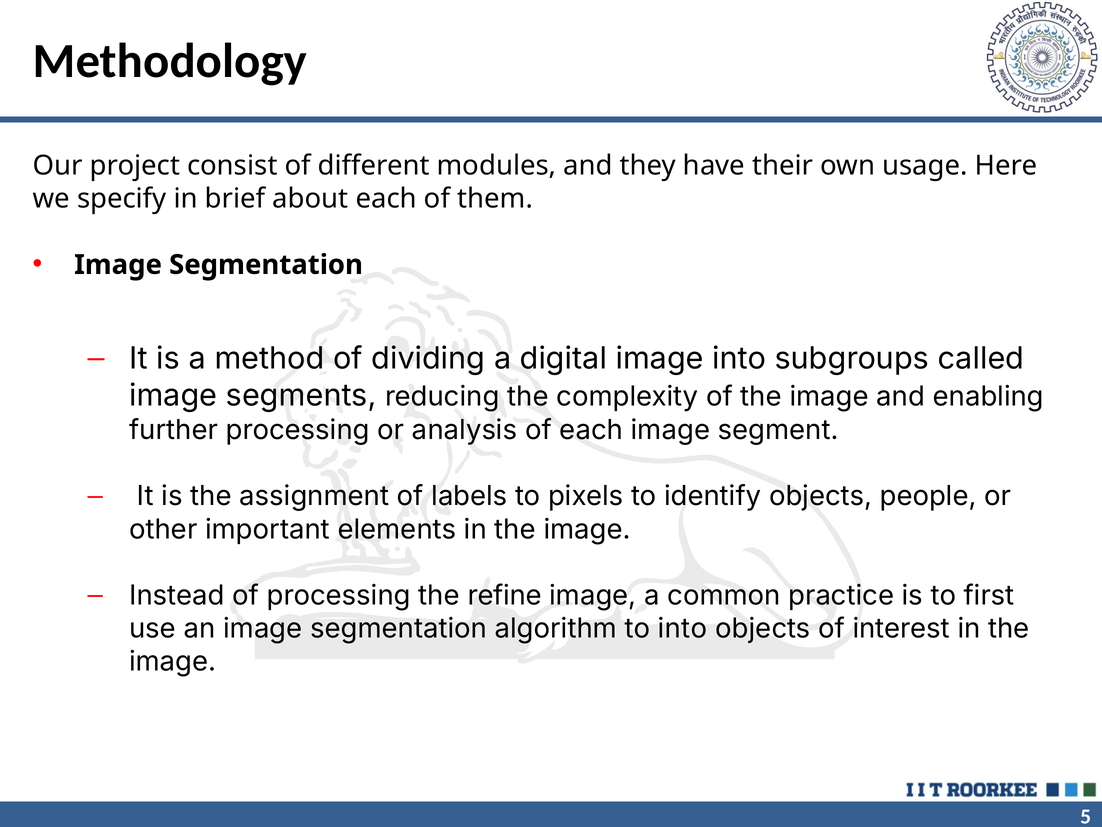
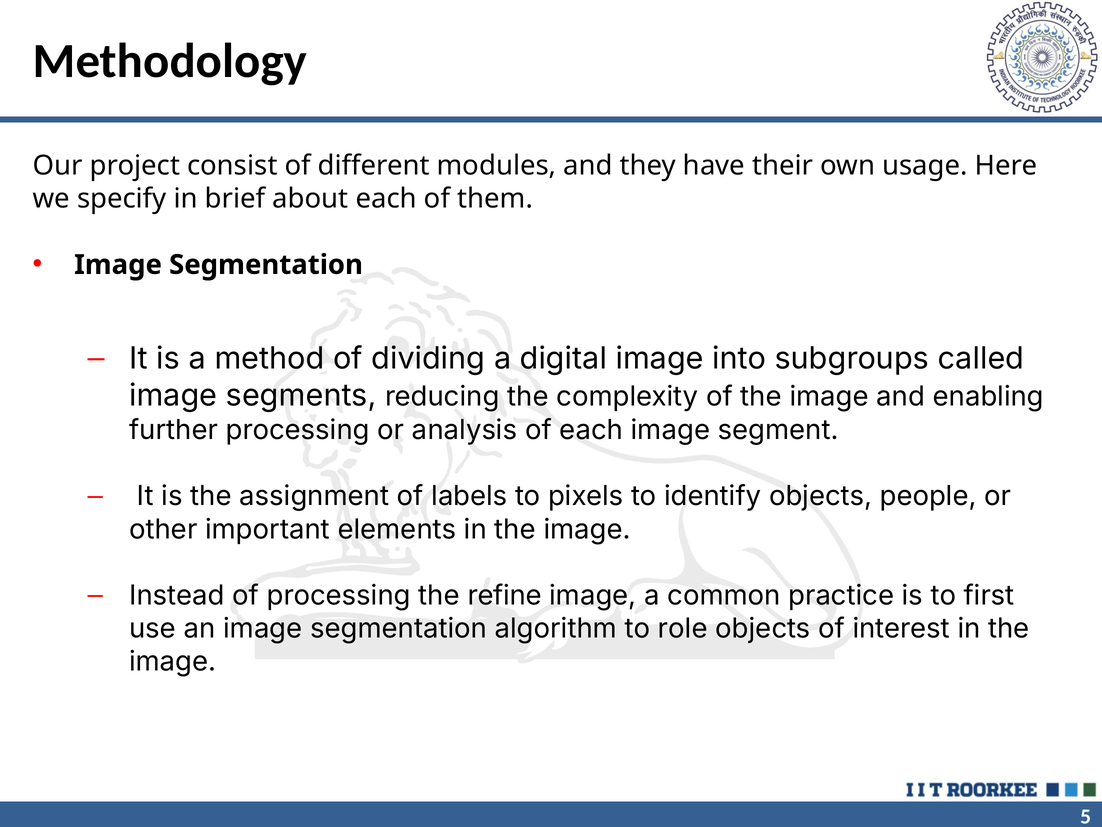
to into: into -> role (683, 628)
